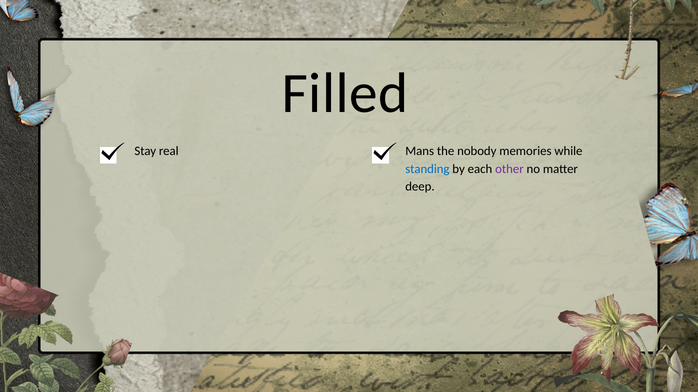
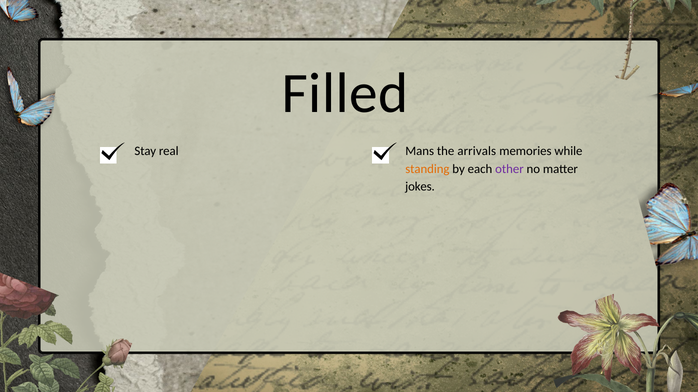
nobody: nobody -> arrivals (477, 151)
standing colour: blue -> orange (427, 169)
deep: deep -> jokes (420, 187)
